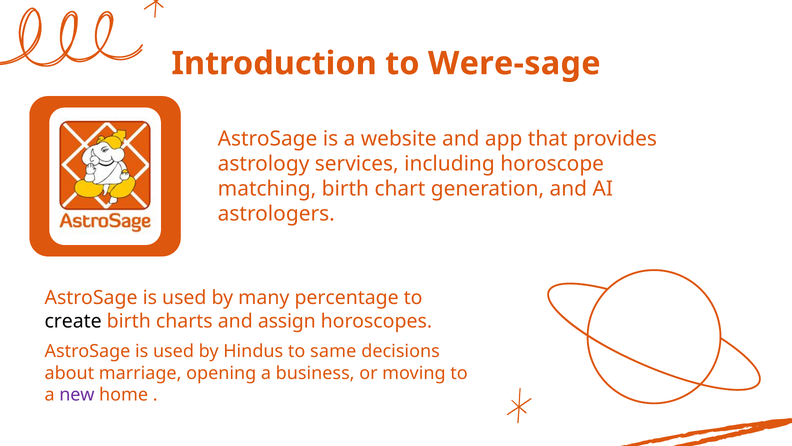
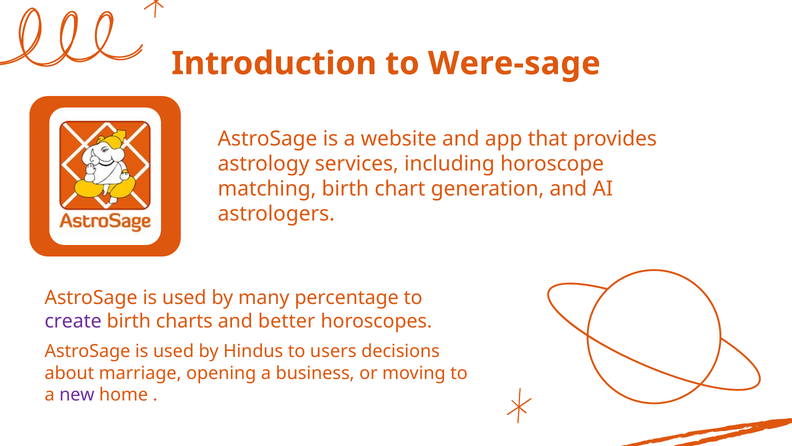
create colour: black -> purple (73, 321)
assign: assign -> better (287, 321)
same: same -> users (333, 351)
